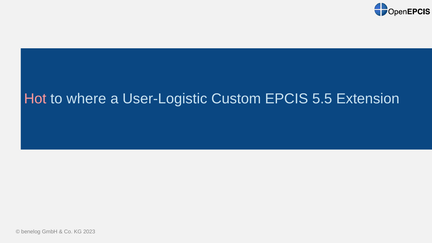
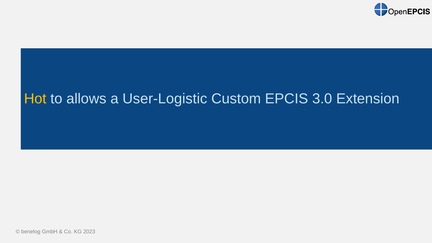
Hot colour: pink -> yellow (35, 99)
where: where -> allows (86, 99)
5.5: 5.5 -> 3.0 (322, 99)
